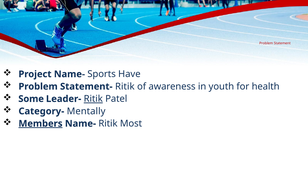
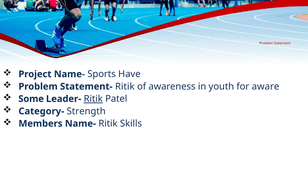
health: health -> aware (266, 87)
Mentally: Mentally -> Strength (86, 111)
Members underline: present -> none (40, 124)
Most: Most -> Skills (131, 124)
